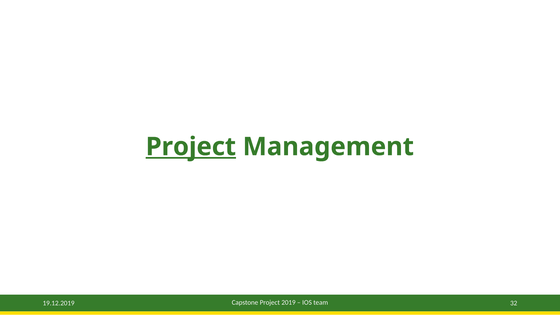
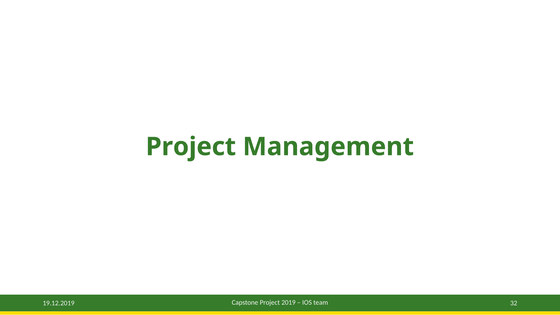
Project underline: present -> none (191, 147)
